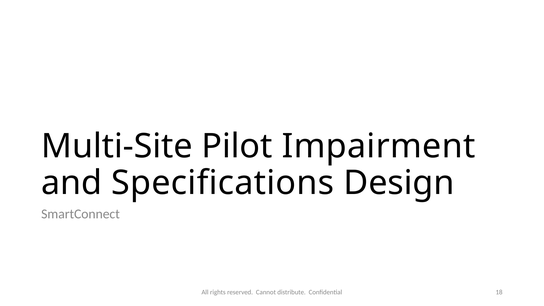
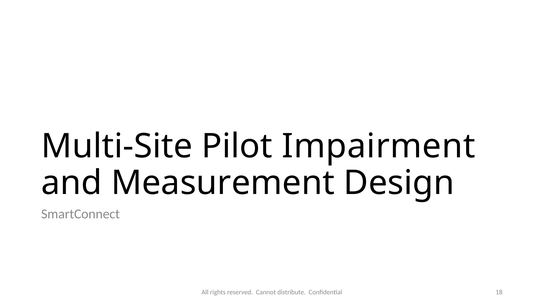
Specifications: Specifications -> Measurement (223, 183)
